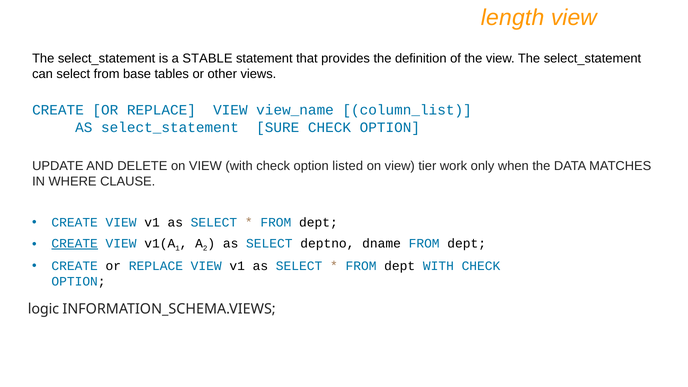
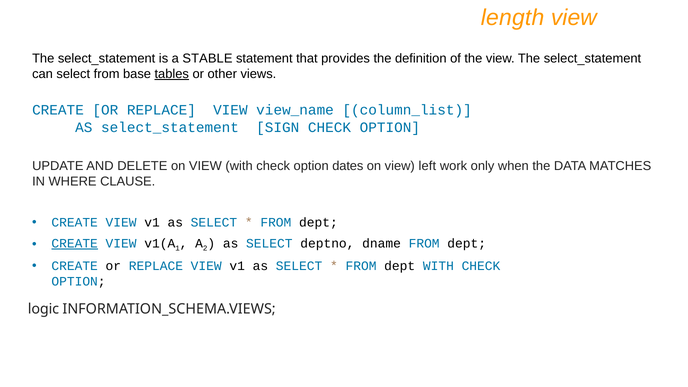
tables underline: none -> present (172, 74)
SURE: SURE -> SIGN (278, 127)
listed: listed -> dates (348, 166)
tier: tier -> left (427, 166)
